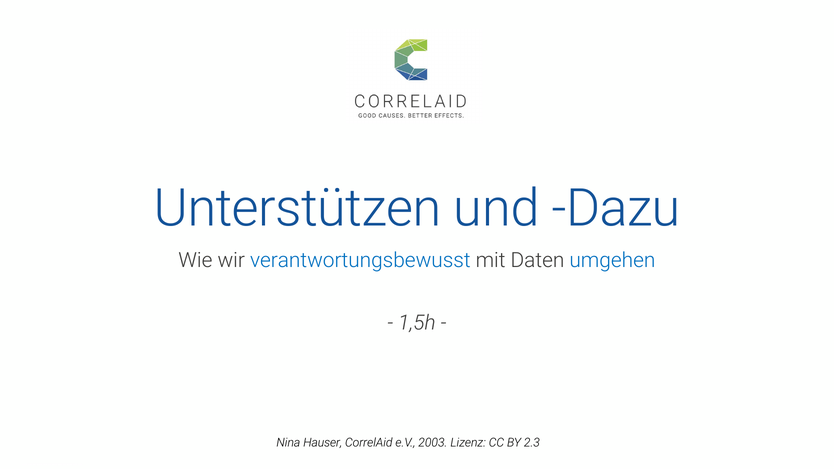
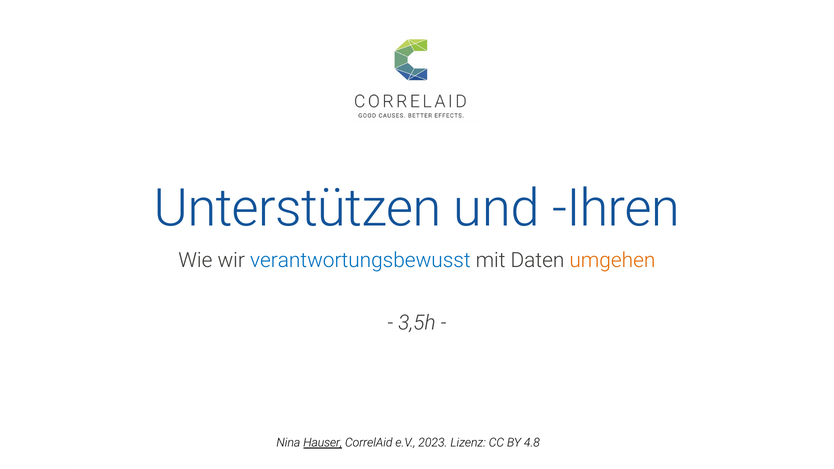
Dazu: Dazu -> Ihren (616, 208)
umgehen colour: blue -> orange (612, 261)
1,5h: 1,5h -> 3,5h (417, 323)
Hauser underline: none -> present (323, 443)
2003: 2003 -> 2023 (433, 443)
2.3: 2.3 -> 4.8 (532, 443)
